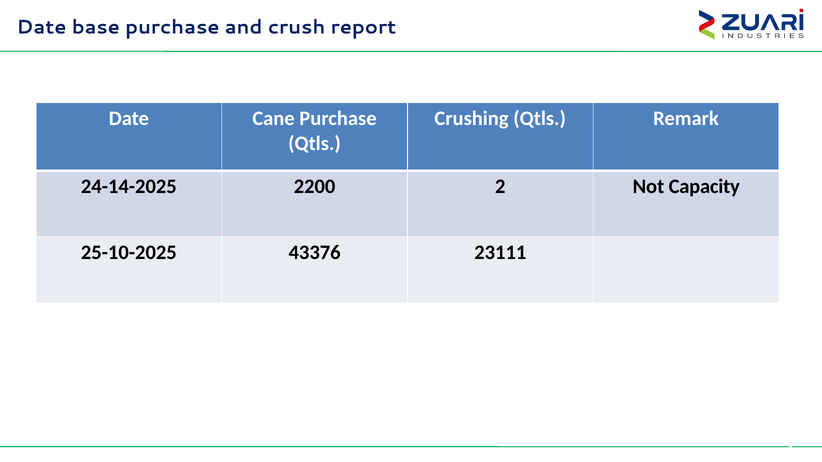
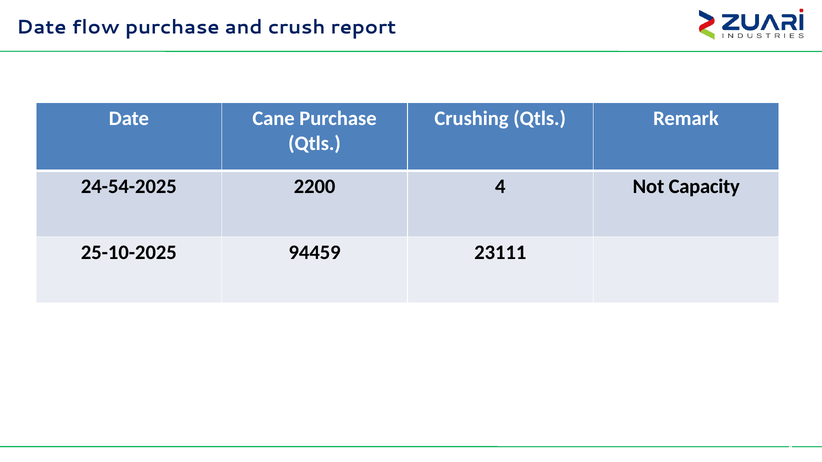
base: base -> flow (96, 27)
24-14-2025: 24-14-2025 -> 24-54-2025 (129, 187)
2200 2: 2 -> 4 (500, 187)
43376: 43376 -> 94459 (315, 253)
